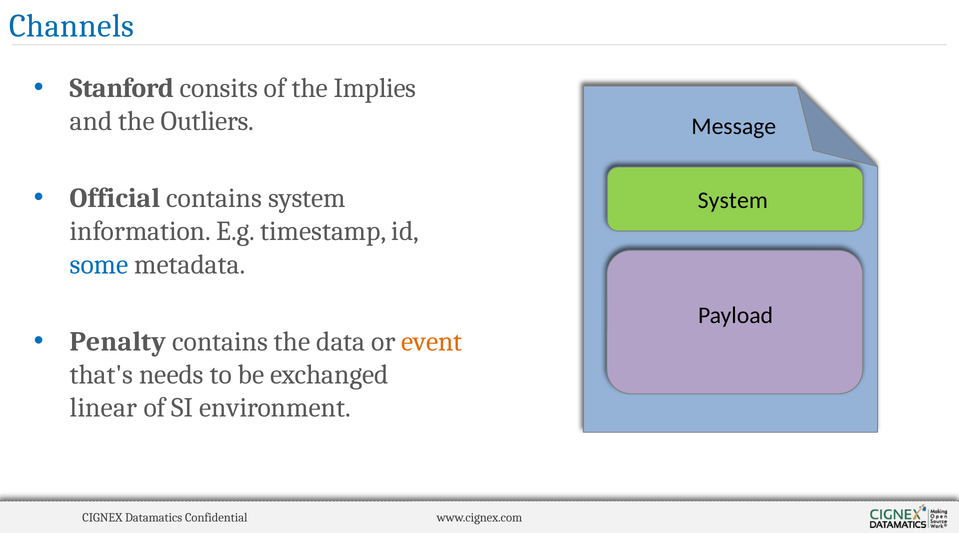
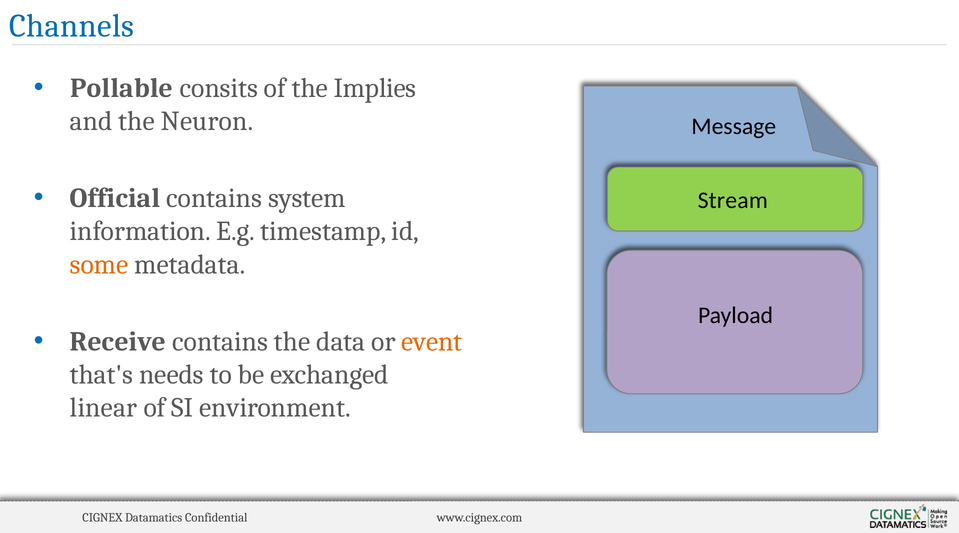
Stanford: Stanford -> Pollable (122, 88)
Outliers: Outliers -> Neuron (207, 121)
System: System -> Stream (733, 200)
some colour: blue -> orange (99, 264)
Penalty: Penalty -> Receive (118, 341)
